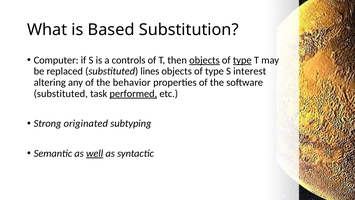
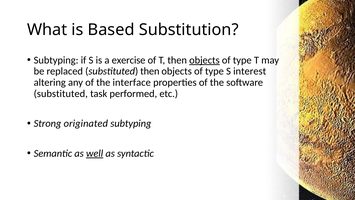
Computer: Computer -> Subtyping (56, 60)
controls: controls -> exercise (129, 60)
type underline: present -> none (242, 60)
substituted lines: lines -> then (150, 71)
behavior: behavior -> interface (132, 82)
performed underline: present -> none (133, 94)
